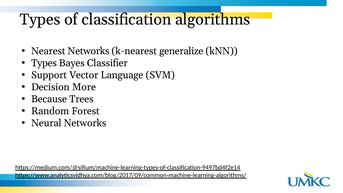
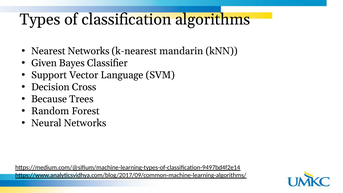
generalize: generalize -> mandarin (181, 51)
Types: Types -> Given (44, 63)
More: More -> Cross (84, 87)
